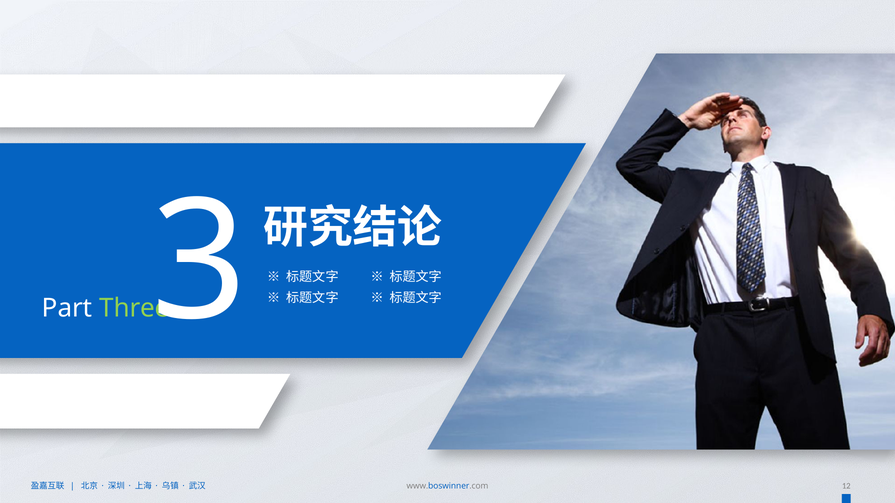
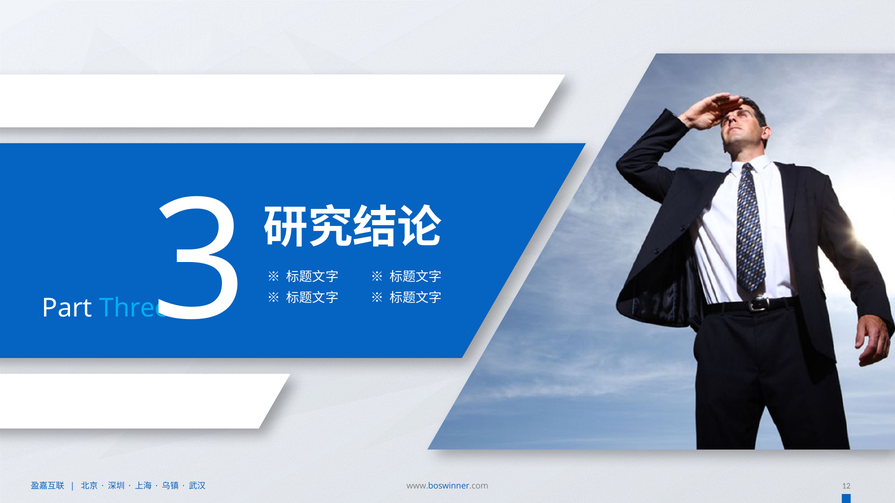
Three colour: light green -> light blue (134, 308)
